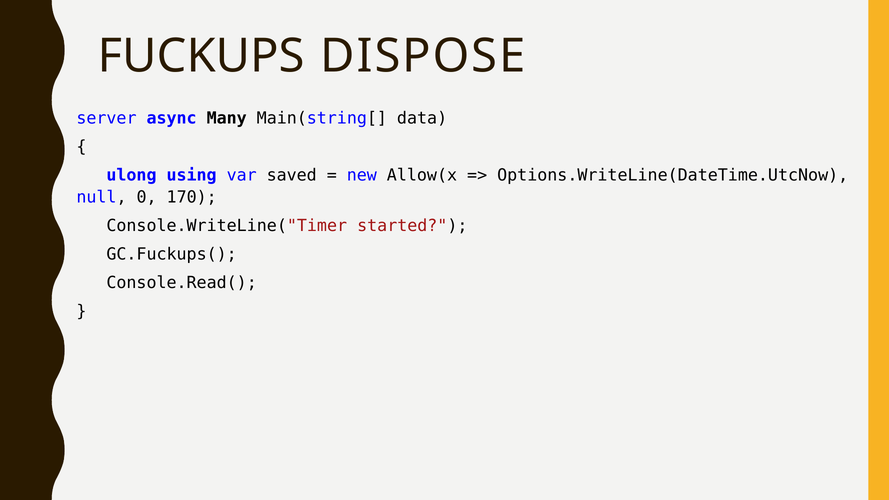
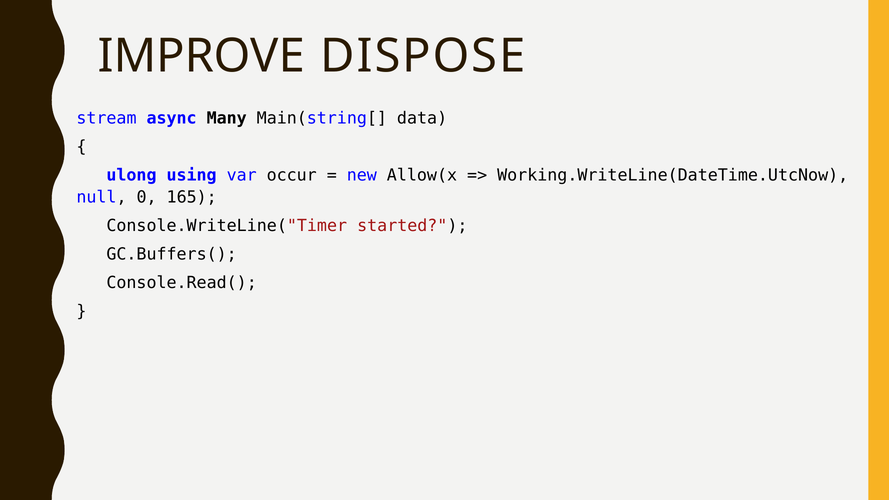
FUCKUPS: FUCKUPS -> IMPROVE (201, 56)
server: server -> stream (106, 118)
saved: saved -> occur (292, 175)
Options.WriteLine(DateTime.UtcNow: Options.WriteLine(DateTime.UtcNow -> Working.WriteLine(DateTime.UtcNow (673, 175)
170: 170 -> 165 (192, 197)
GC.Fuckups(: GC.Fuckups( -> GC.Buffers( (172, 254)
